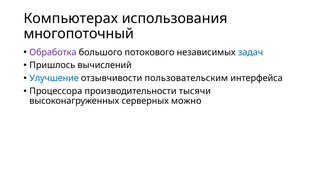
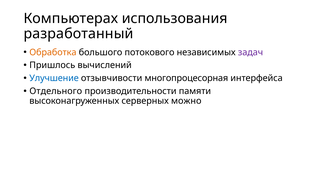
многопоточный: многопоточный -> разработанный (79, 34)
Обработка colour: purple -> orange (53, 52)
задач colour: blue -> purple (251, 52)
пользовательским: пользовательским -> многопроцесорная (186, 78)
Процессора: Процессора -> Отдельного (56, 91)
тысячи: тысячи -> памяти (195, 91)
